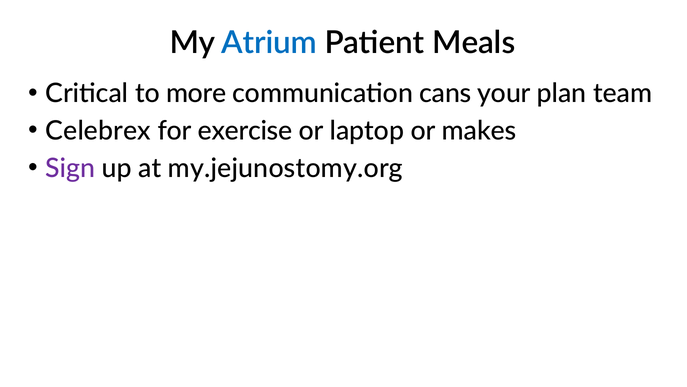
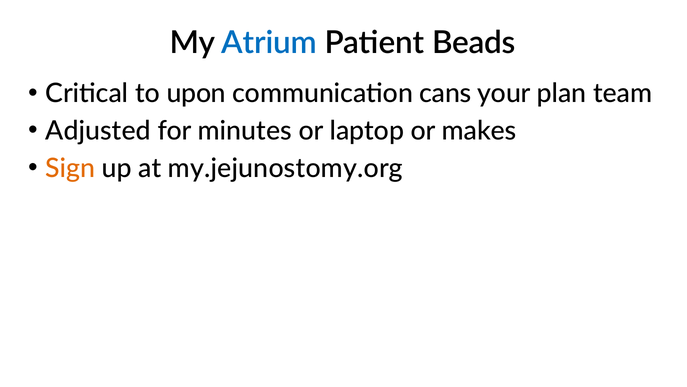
Meals: Meals -> Beads (474, 43)
more: more -> upon (196, 94)
Celebrex: Celebrex -> Adjusted (98, 131)
exercise: exercise -> minutes (245, 131)
Sign colour: purple -> orange (70, 168)
